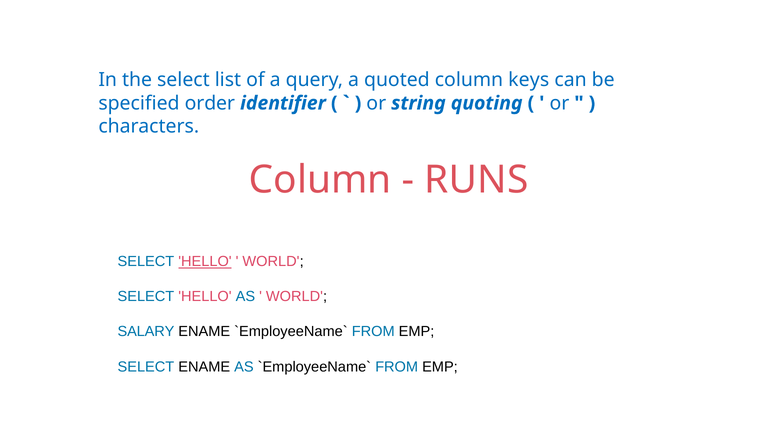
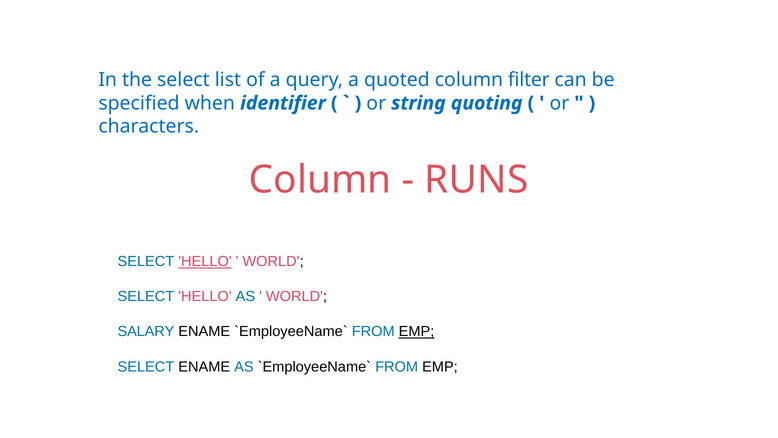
keys: keys -> filter (529, 80)
order: order -> when (210, 103)
EMP underline: none -> present (417, 331)
